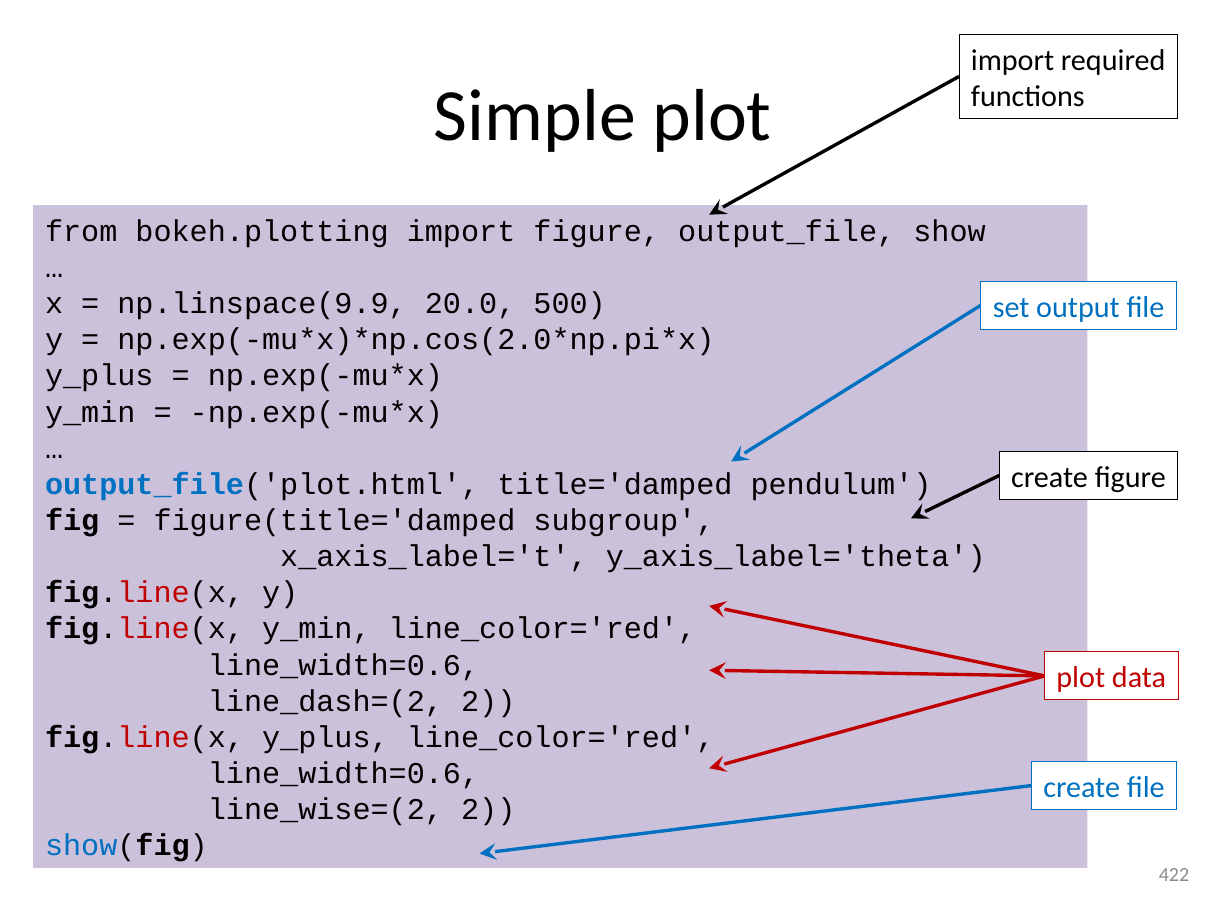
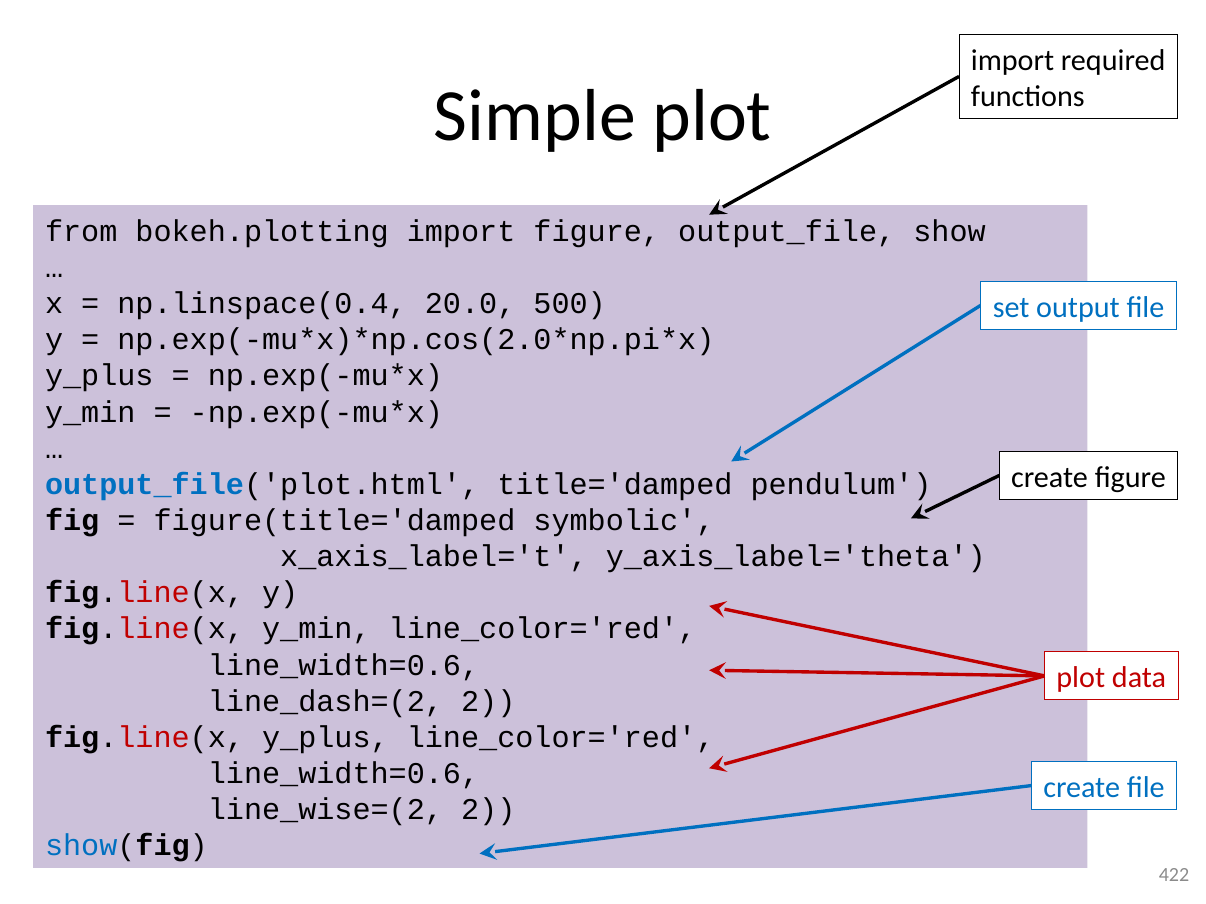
np.linspace(9.9: np.linspace(9.9 -> np.linspace(0.4 (262, 304)
subgroup: subgroup -> symbolic (624, 521)
